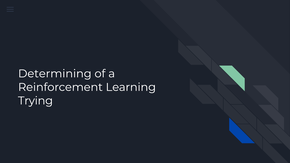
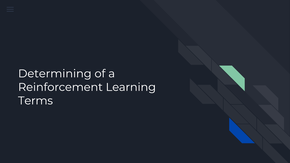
Trying: Trying -> Terms (35, 101)
